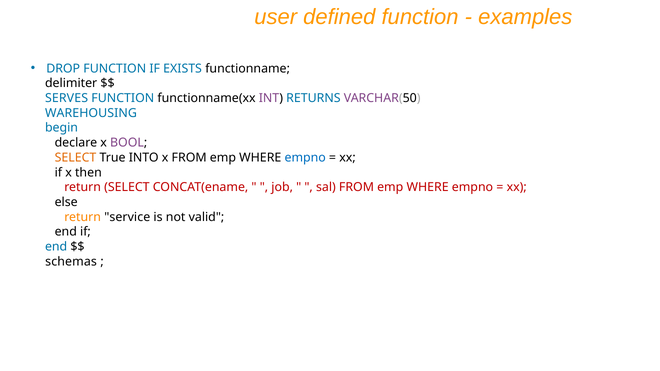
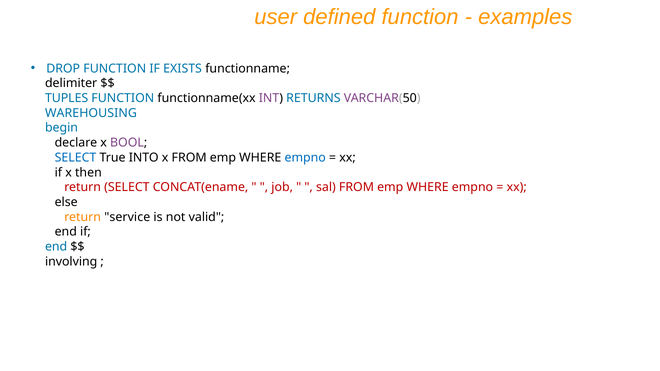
SERVES: SERVES -> TUPLES (67, 98)
SELECT colour: orange -> blue (75, 158)
schemas: schemas -> involving (71, 262)
